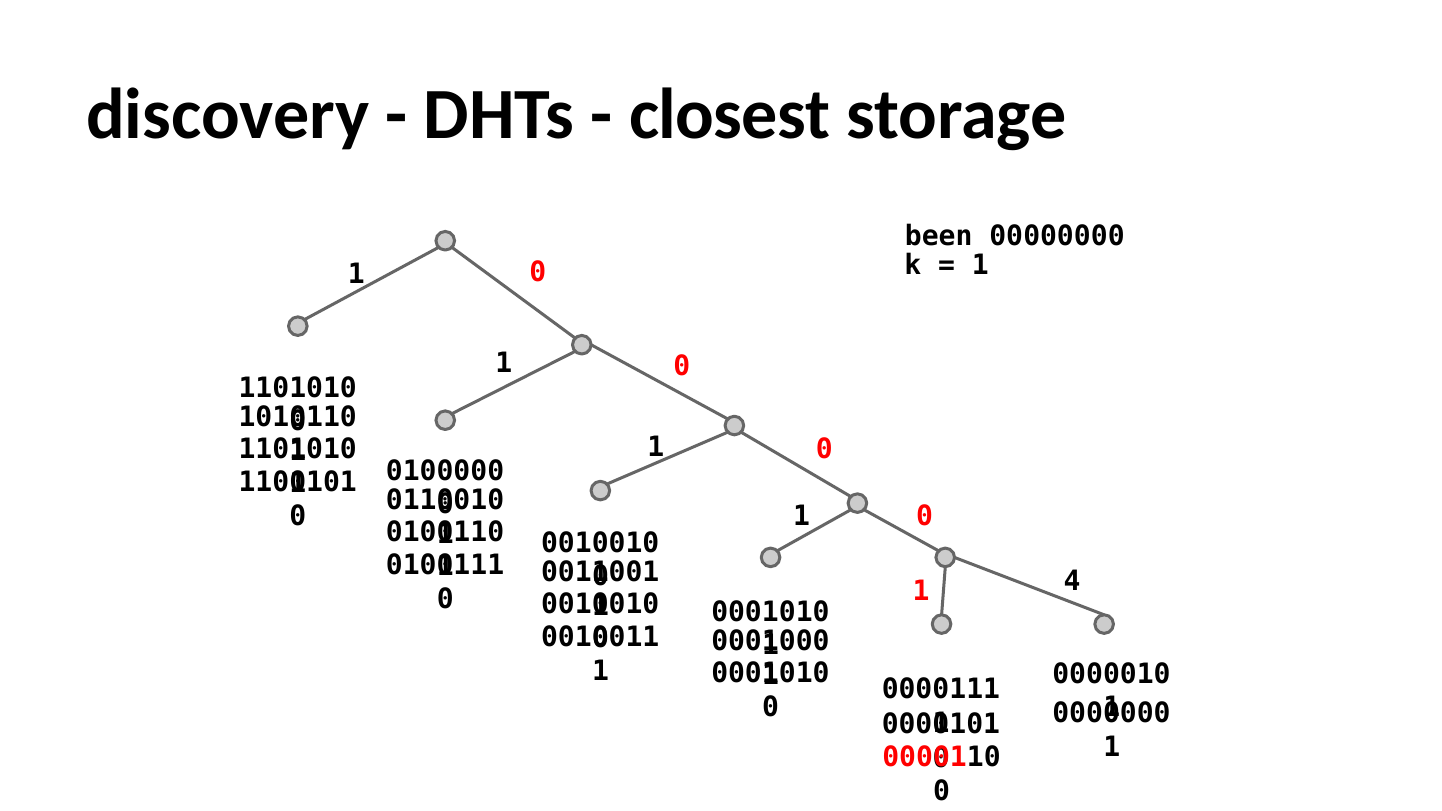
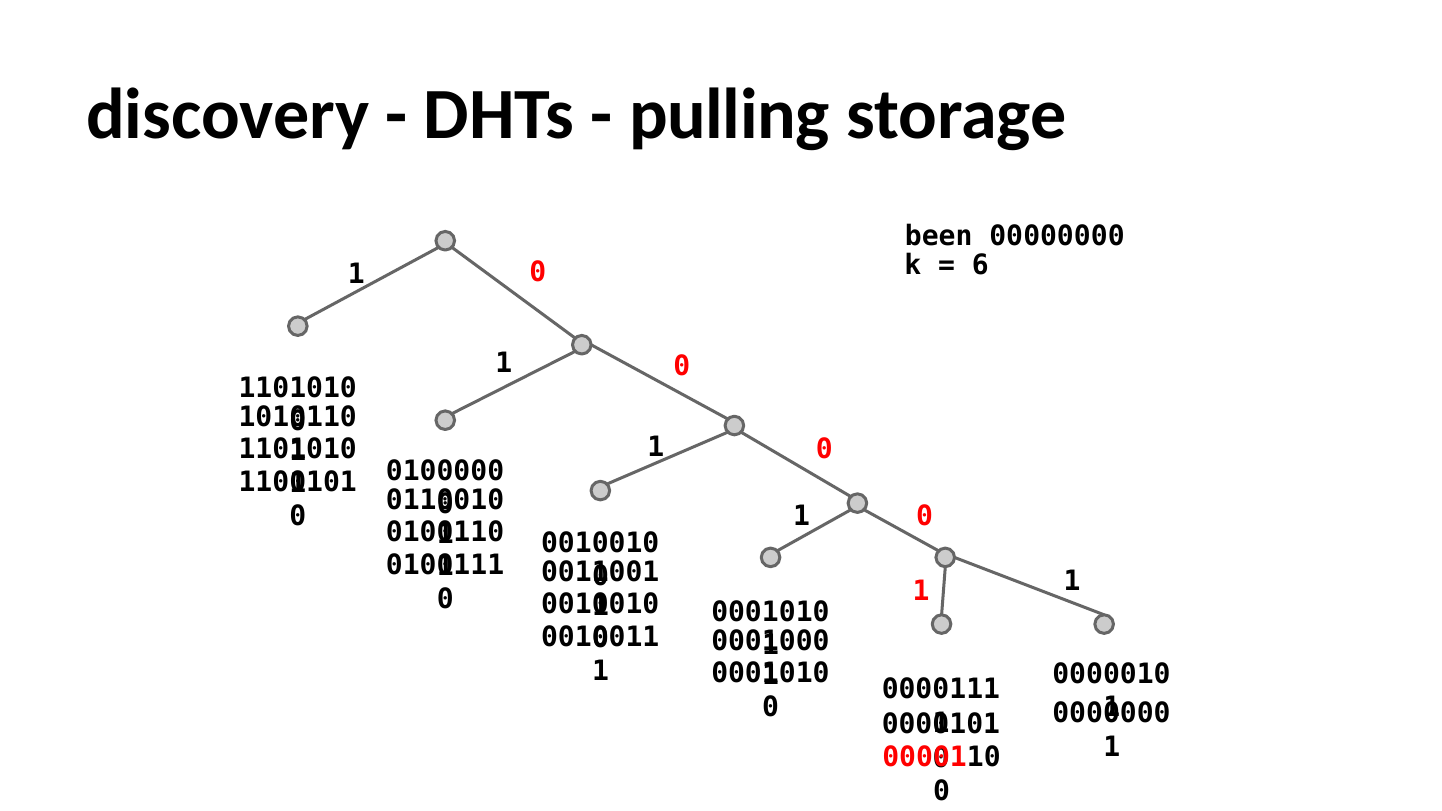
closest: closest -> pulling (730, 115)
1: 1 -> 6 (980, 265)
4: 4 -> 1 (1072, 581)
